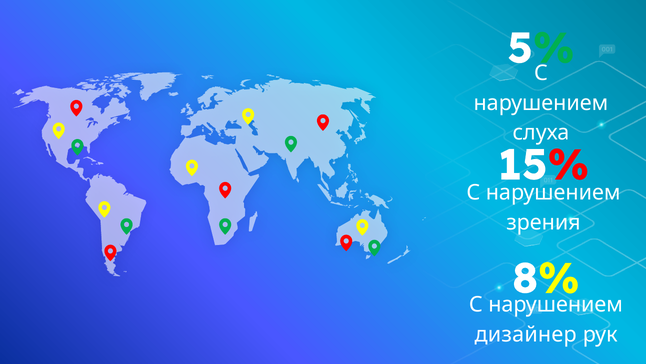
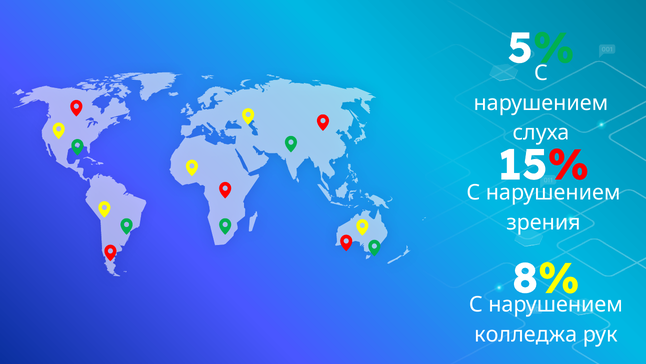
дизайнер: дизайнер -> колледжа (526, 334)
